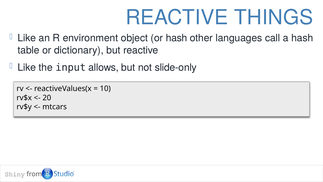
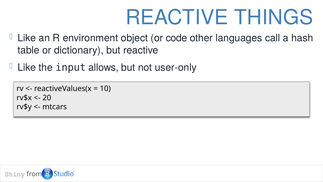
or hash: hash -> code (177, 38)
slide-only: slide-only -> user-only (176, 67)
